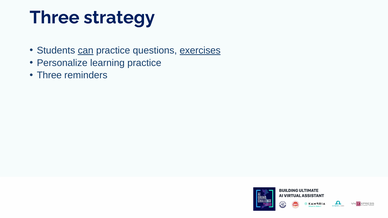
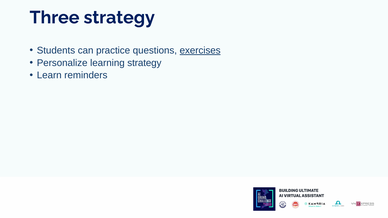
can underline: present -> none (86, 50)
learning practice: practice -> strategy (144, 63)
Three: Three -> Learn (49, 75)
